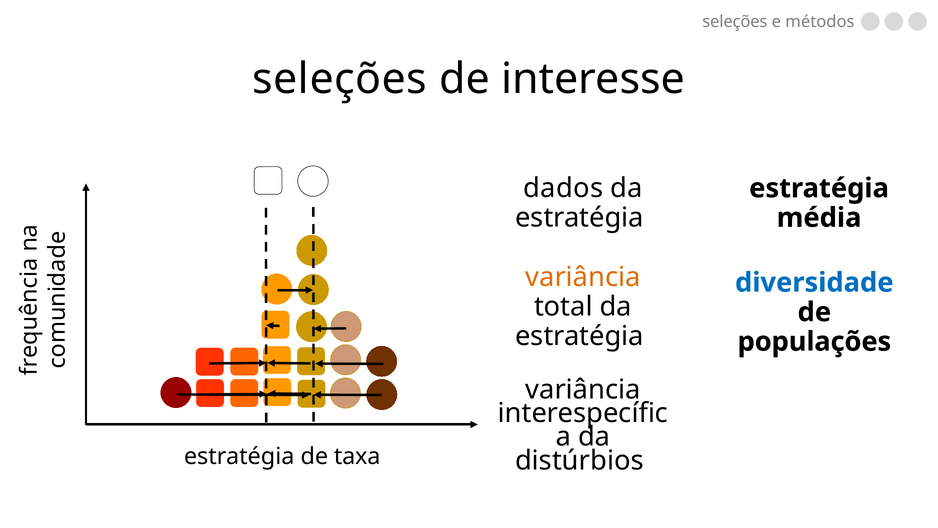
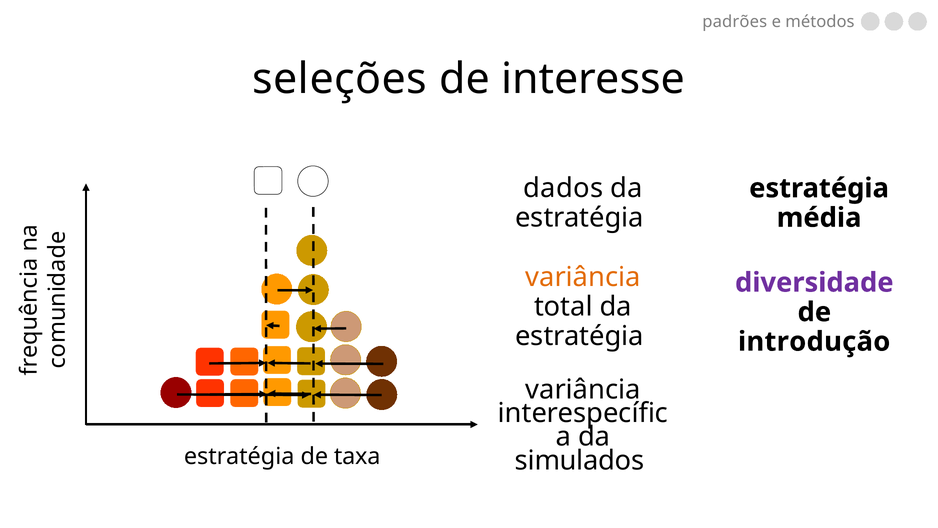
seleções: seleções -> padrões (735, 22)
diversidade colour: blue -> purple (814, 282)
populações: populações -> introdução (814, 341)
distúrbios: distúrbios -> simulados (580, 460)
